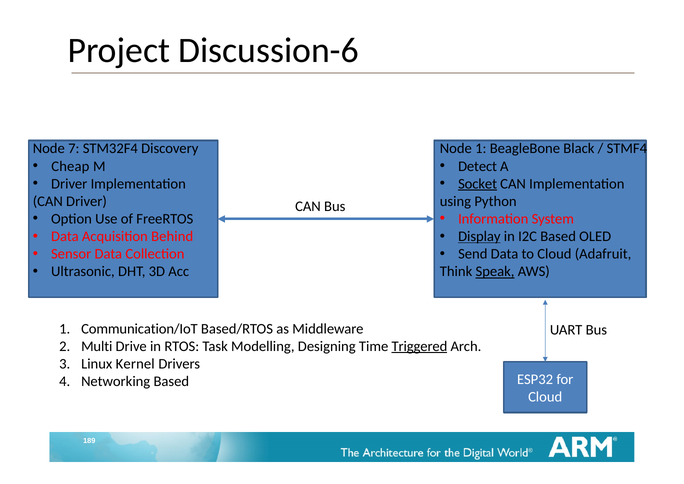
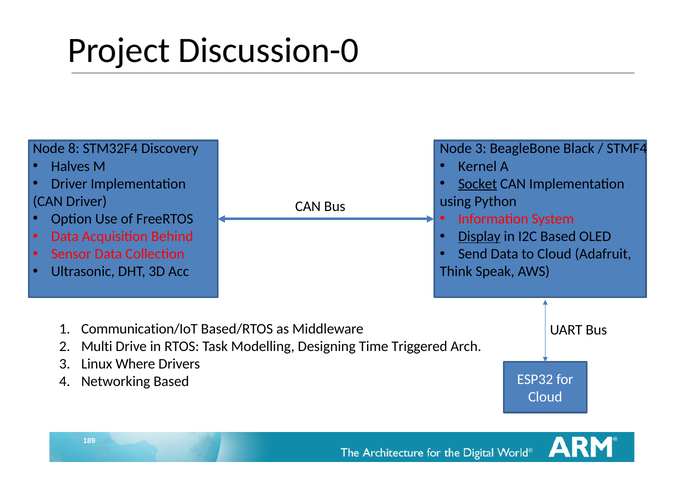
Discussion-6: Discussion-6 -> Discussion-0 (269, 50)
7: 7 -> 8 (74, 148)
Node 1: 1 -> 3 (481, 148)
Cheap: Cheap -> Halves (70, 166)
Detect: Detect -> Kernel (477, 166)
Speak underline: present -> none (495, 271)
Triggered underline: present -> none (419, 346)
Kernel: Kernel -> Where (135, 363)
